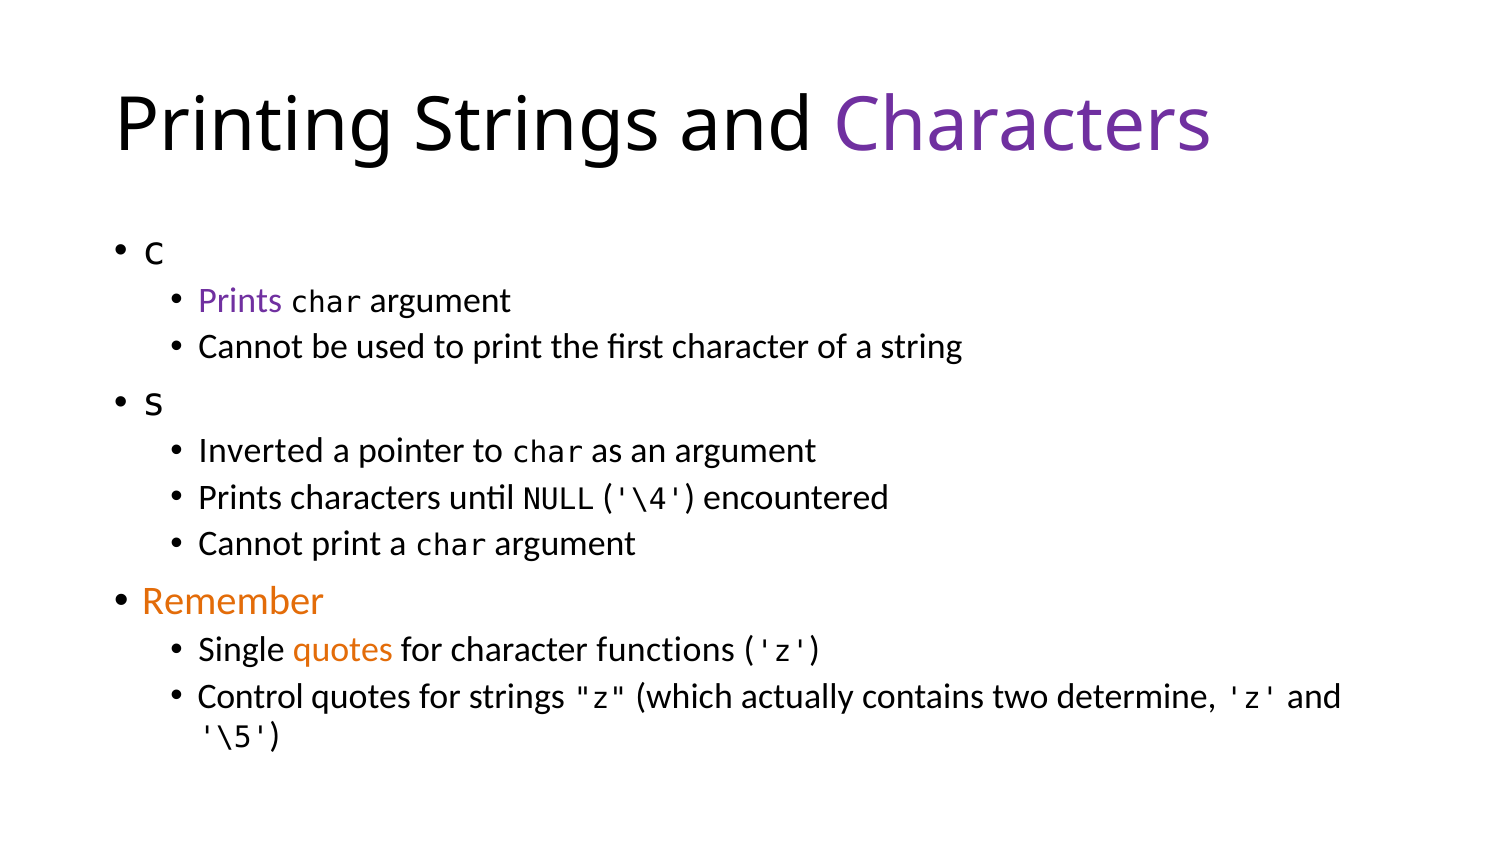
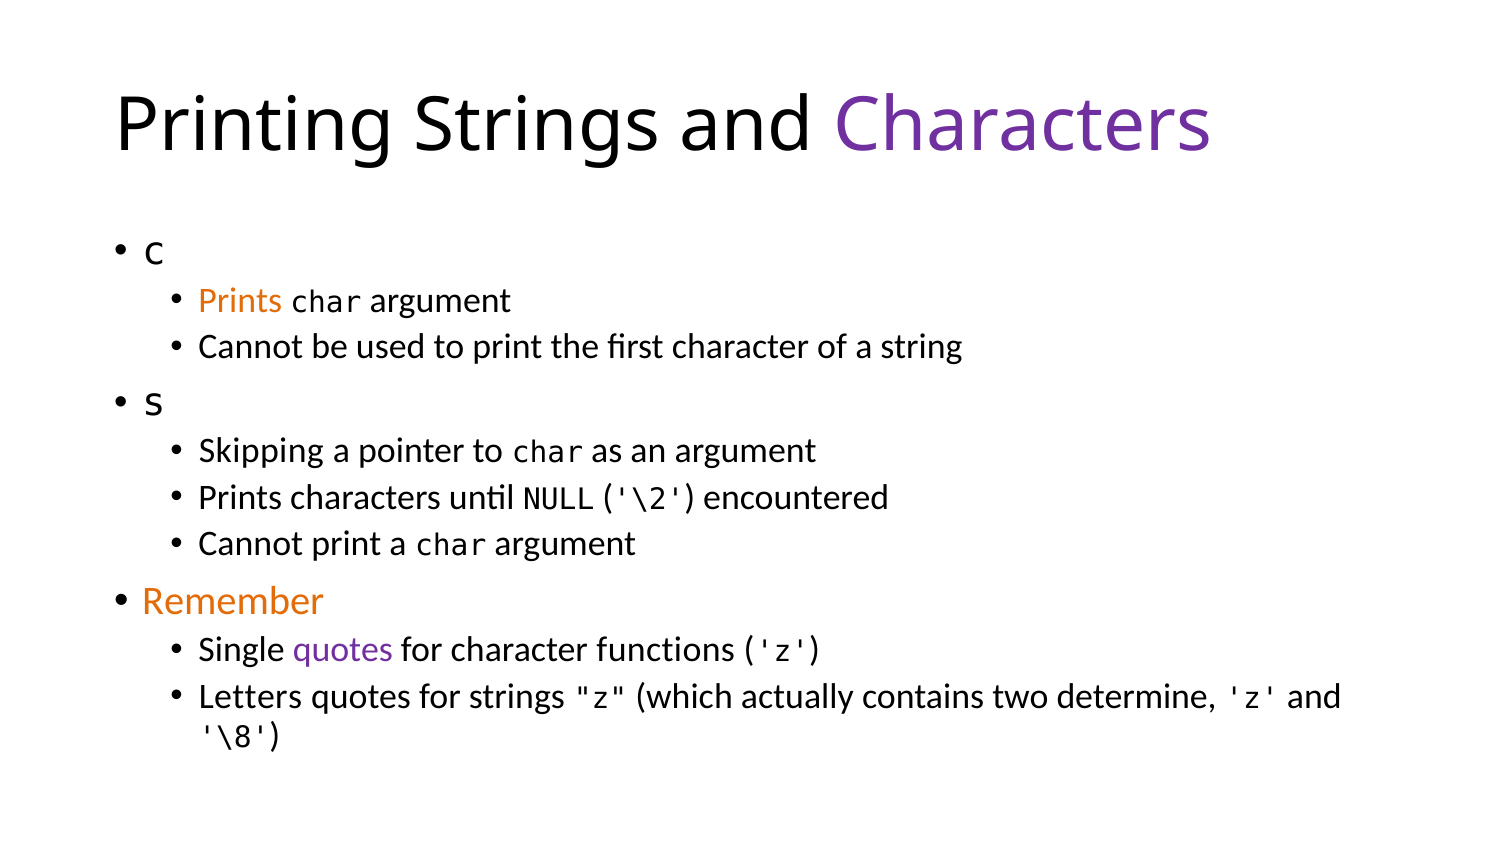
Prints colour: purple -> orange (240, 300)
Inverted: Inverted -> Skipping (261, 451)
\4: \4 -> \2 (649, 500)
quotes colour: orange -> purple (343, 650)
Control: Control -> Letters (250, 697)
\5: \5 -> \8 (234, 737)
